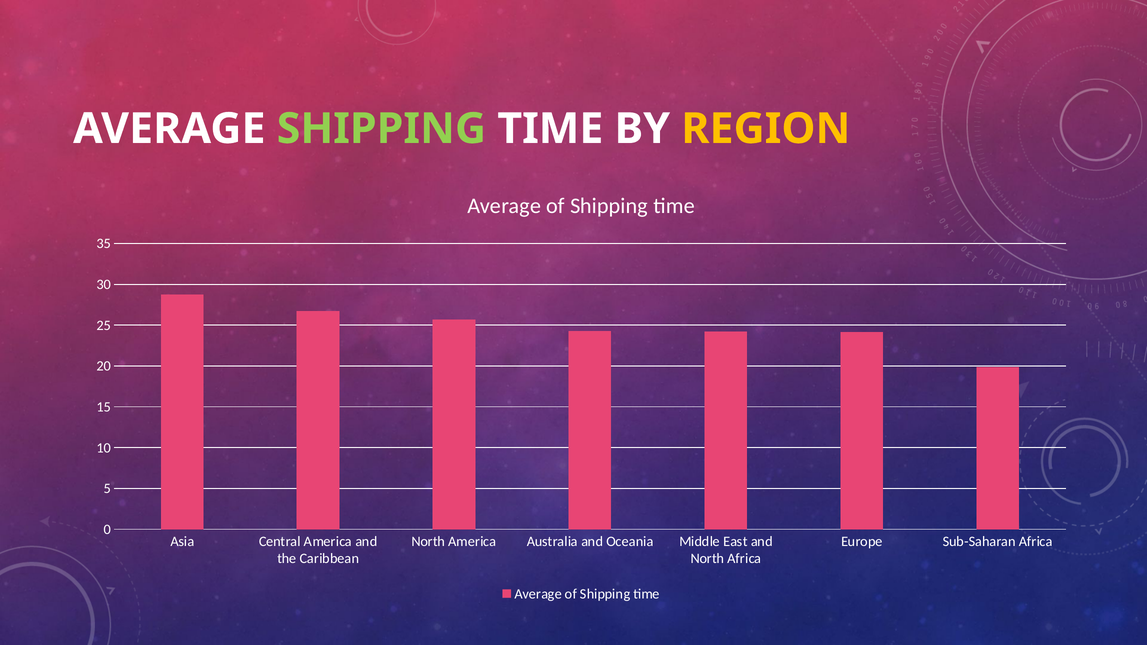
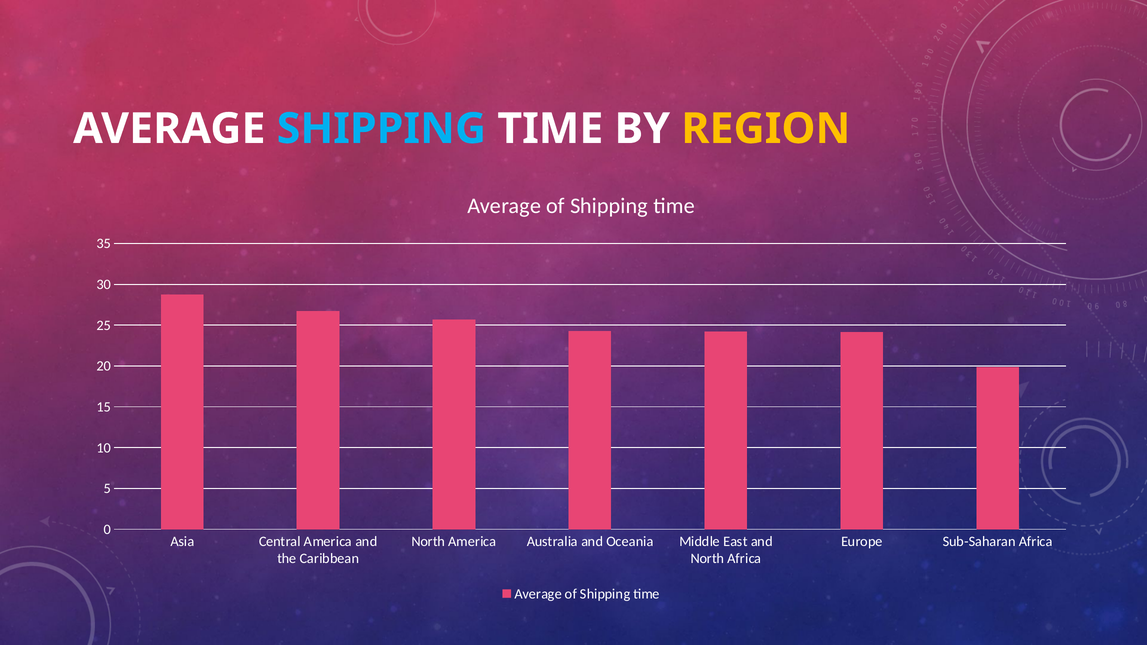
SHIPPING colour: light green -> light blue (381, 129)
